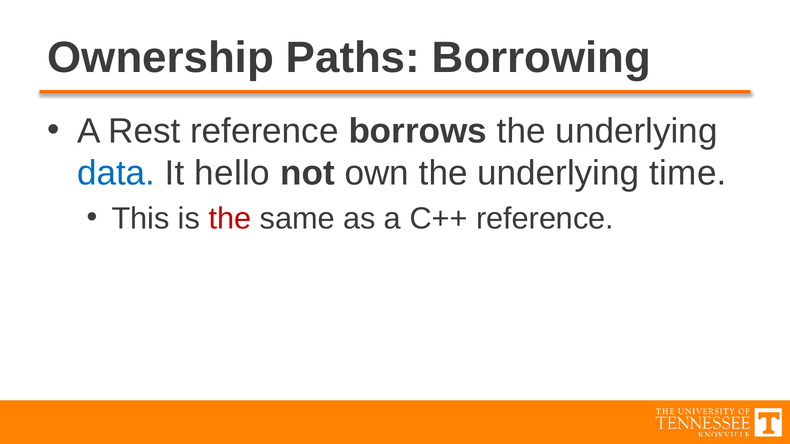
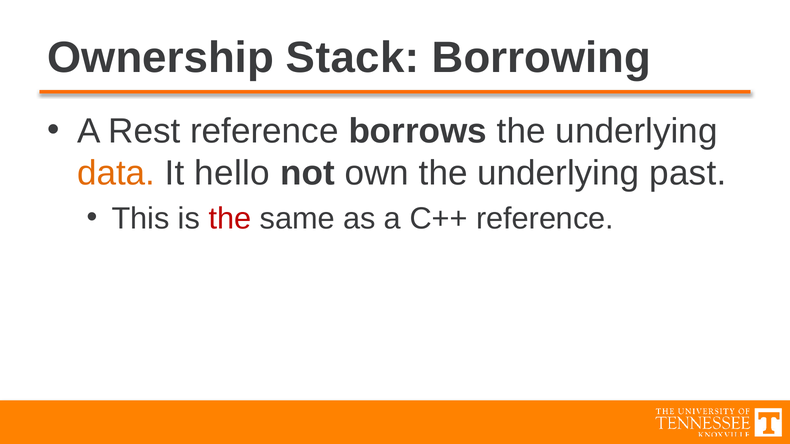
Paths: Paths -> Stack (353, 58)
data colour: blue -> orange (116, 173)
time: time -> past (688, 173)
